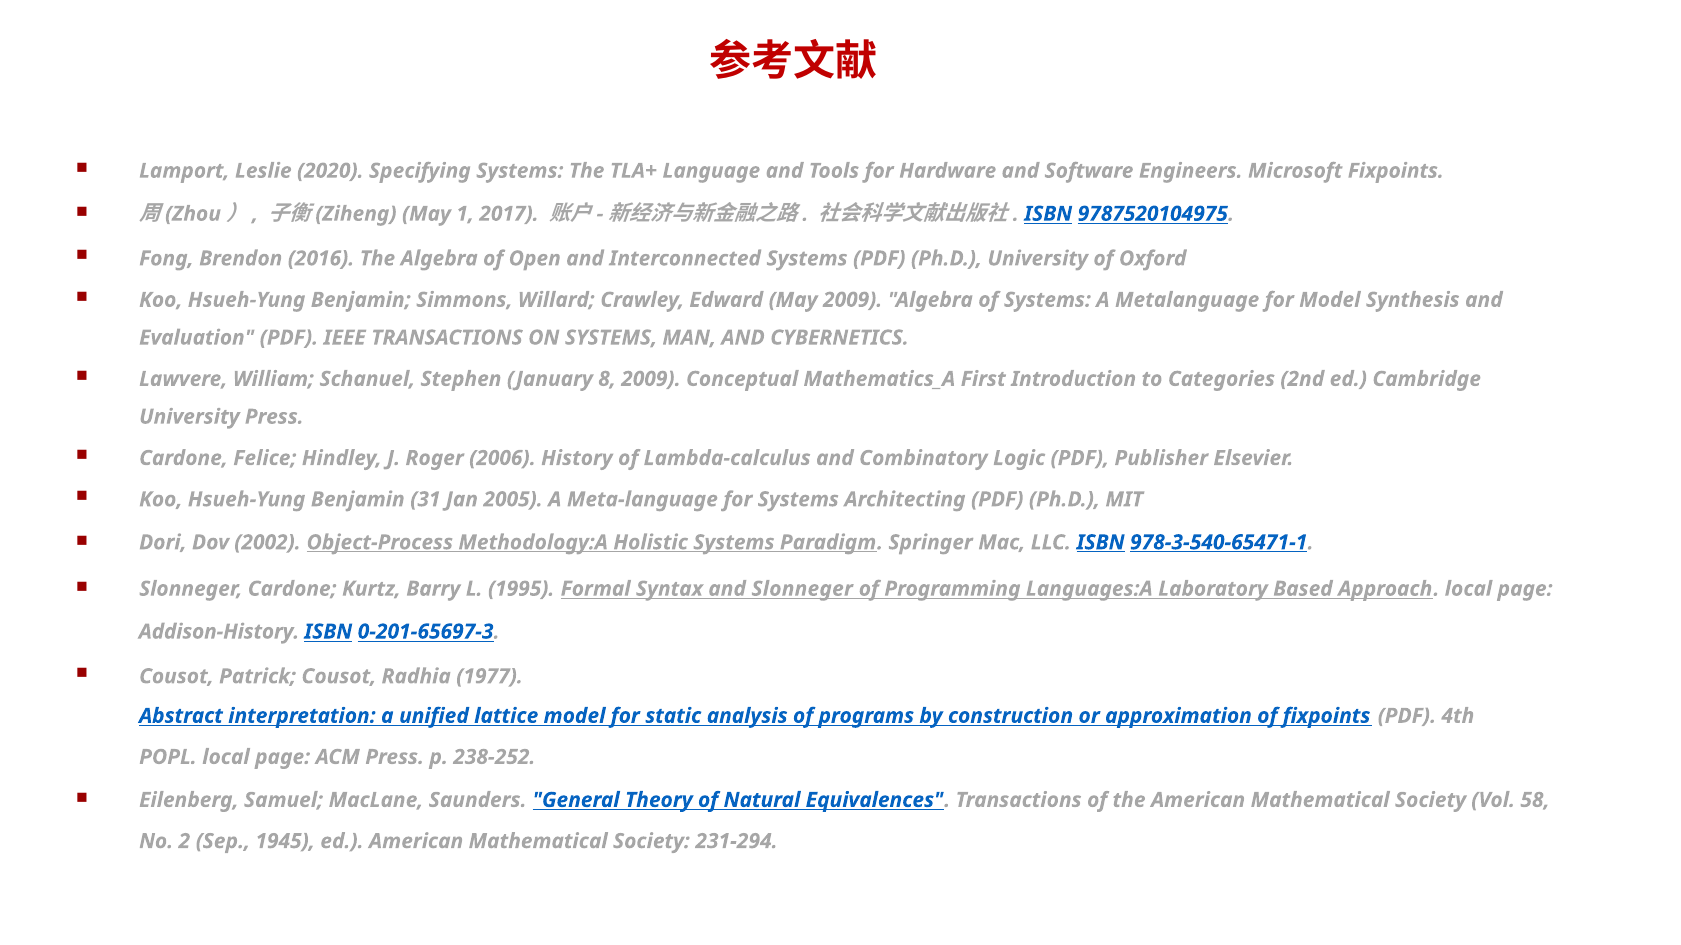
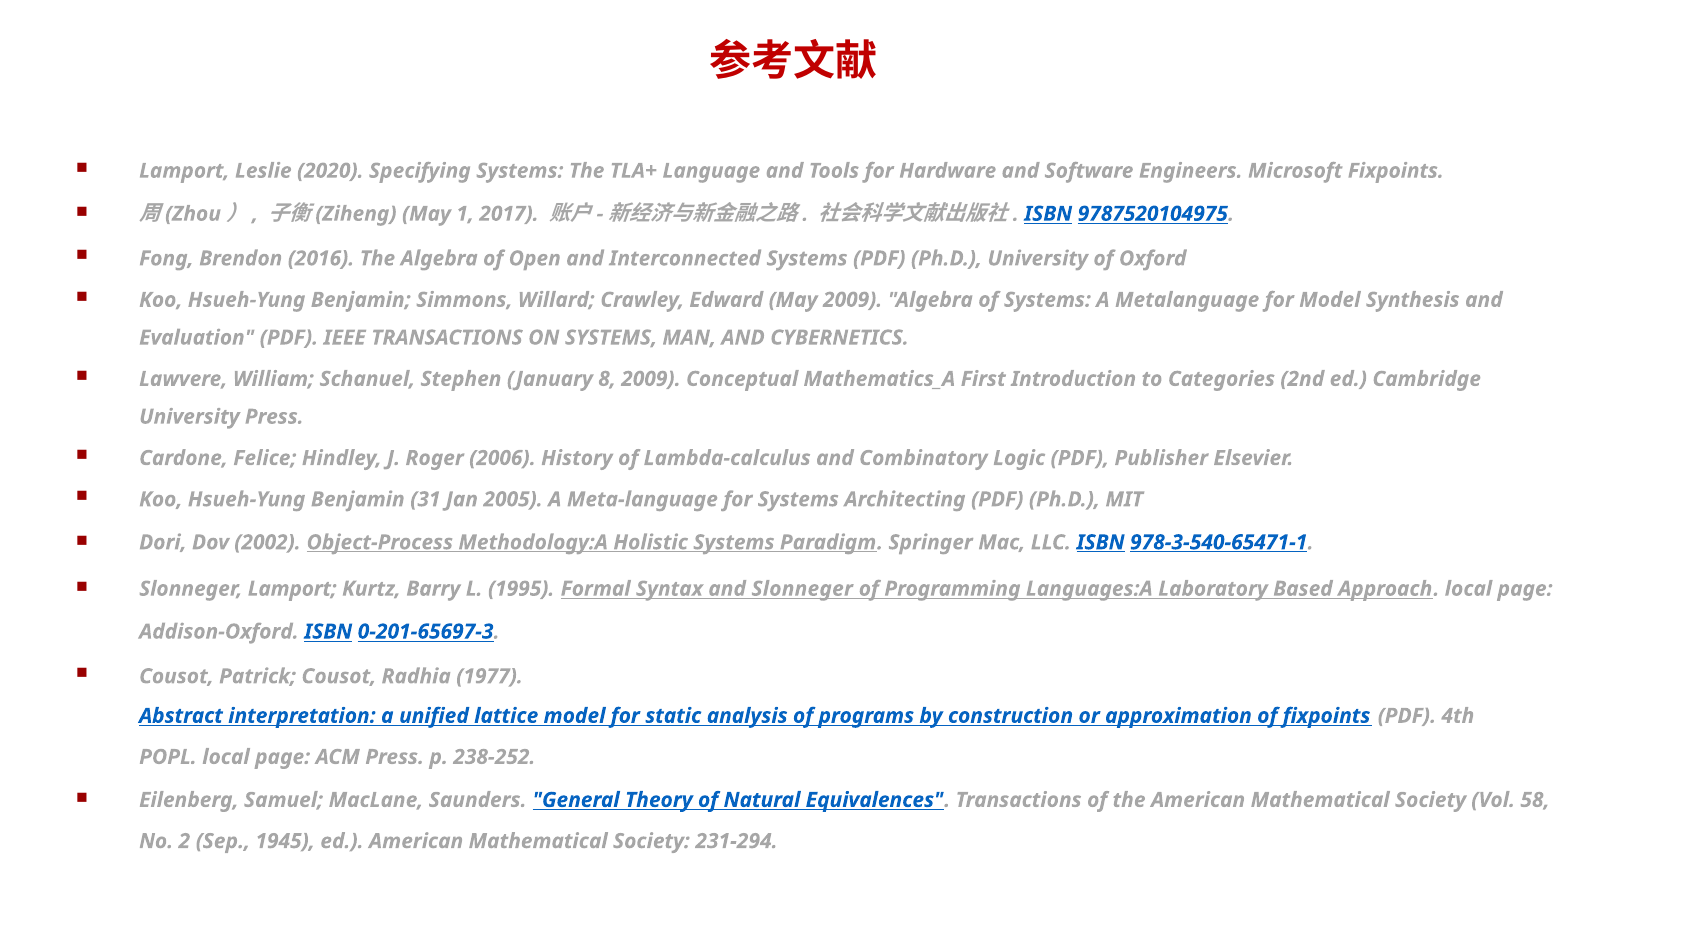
Slonneger Cardone: Cardone -> Lamport (292, 589)
Addison-History: Addison-History -> Addison-Oxford (219, 632)
